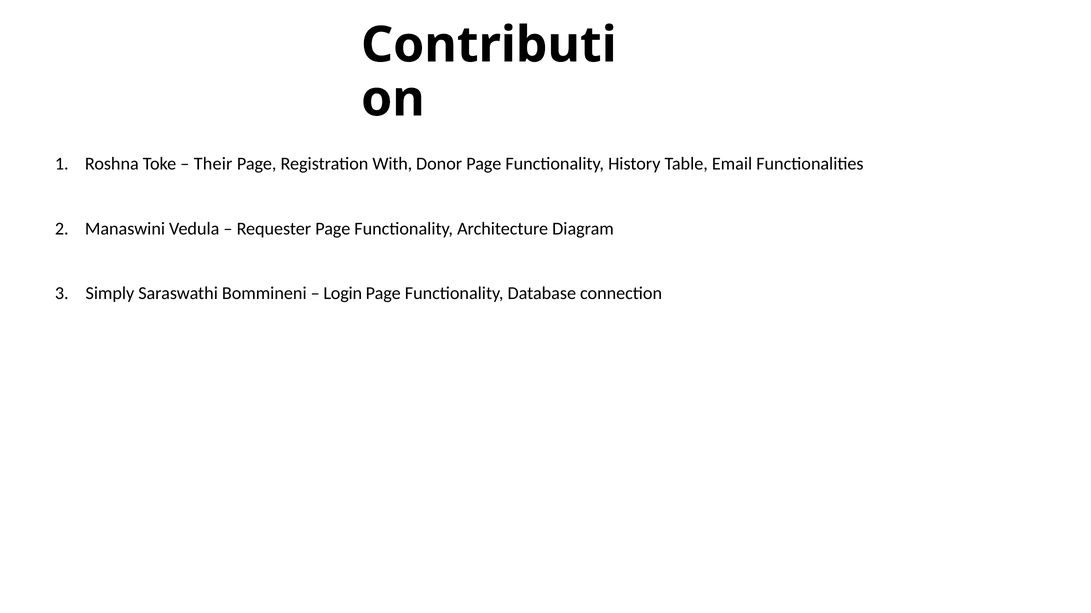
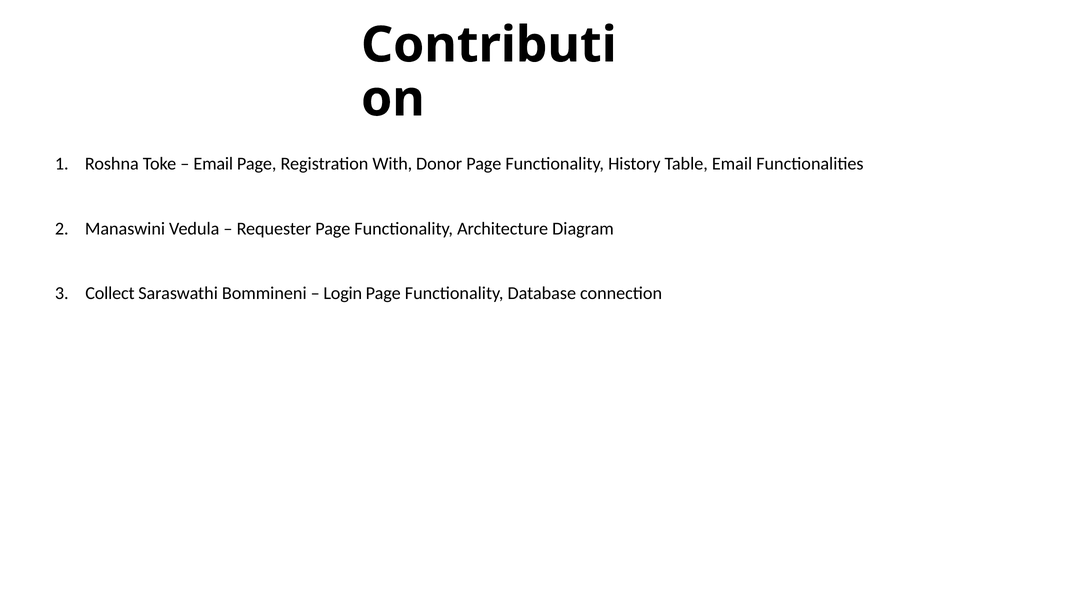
Their: Their -> Email (213, 164)
Simply: Simply -> Collect (110, 294)
